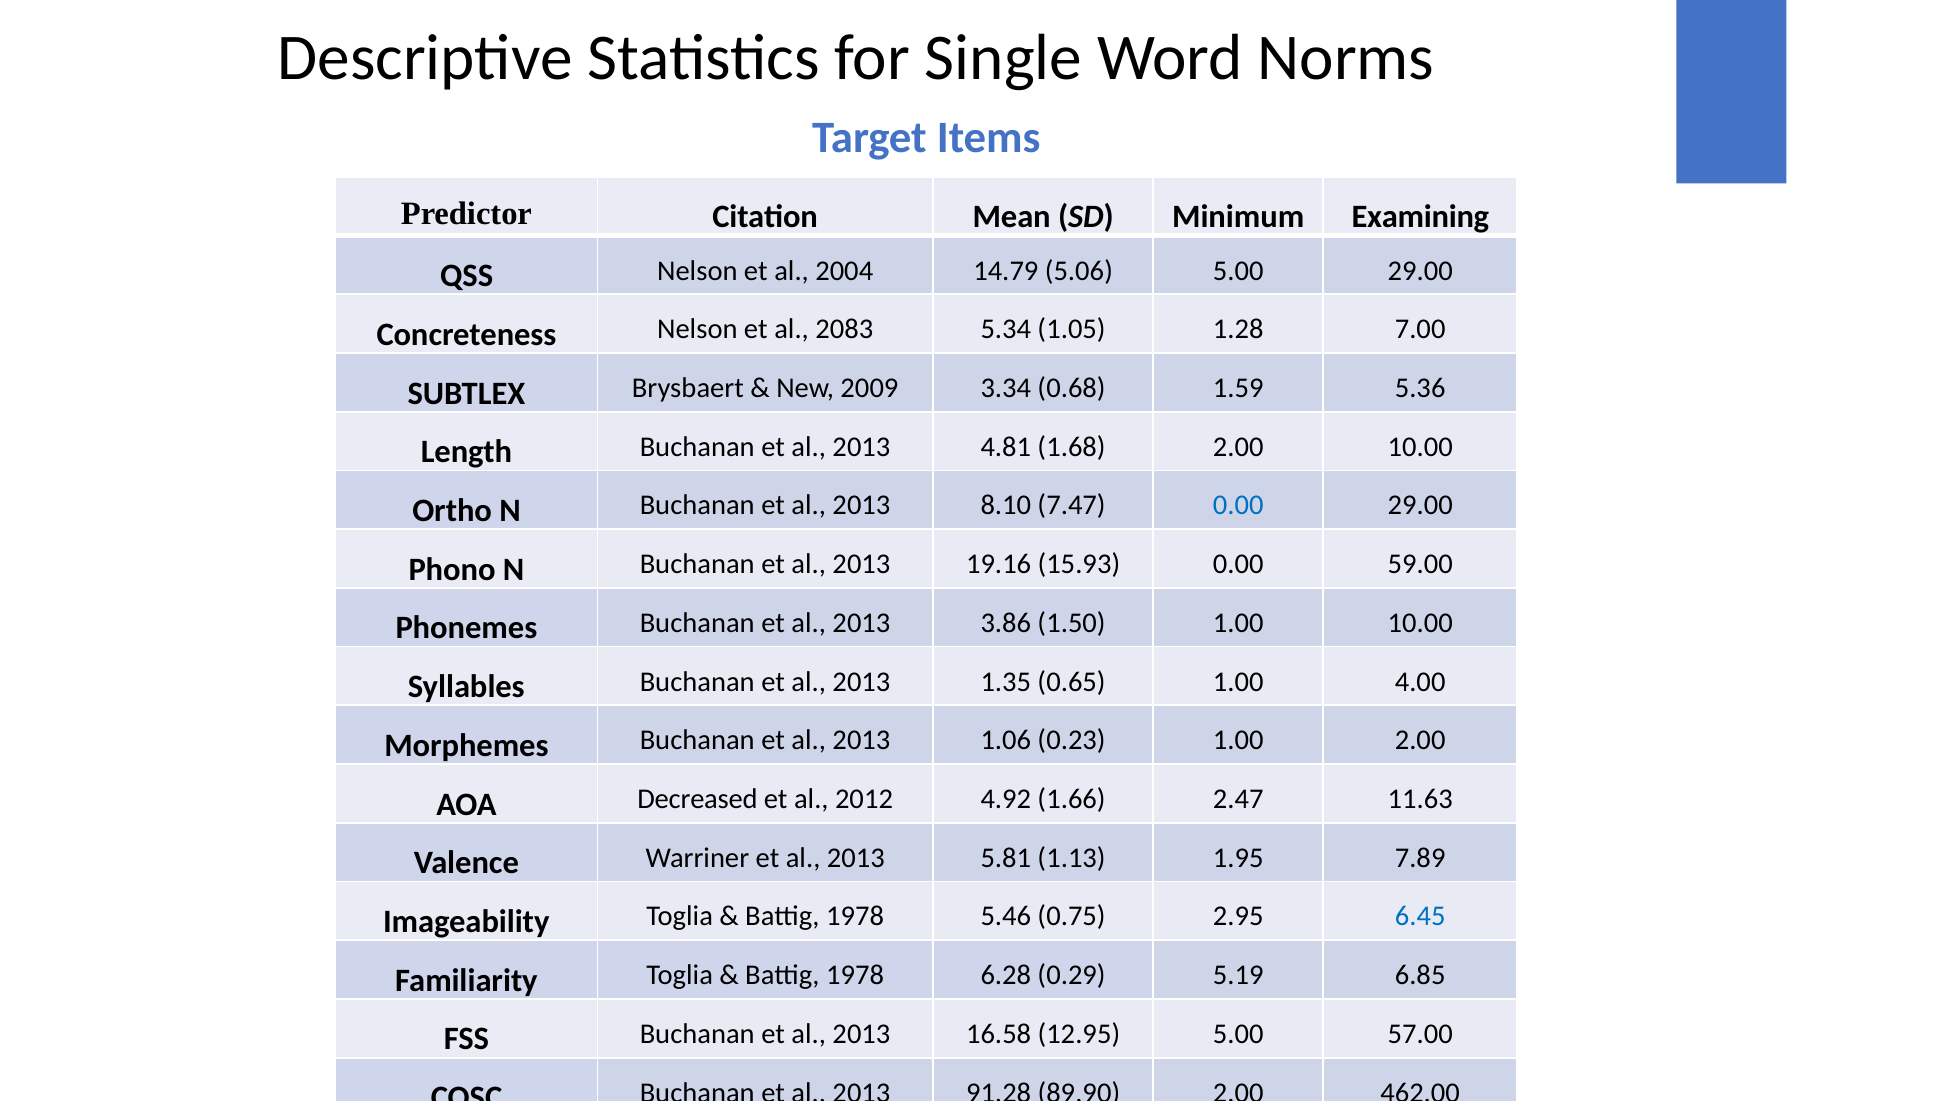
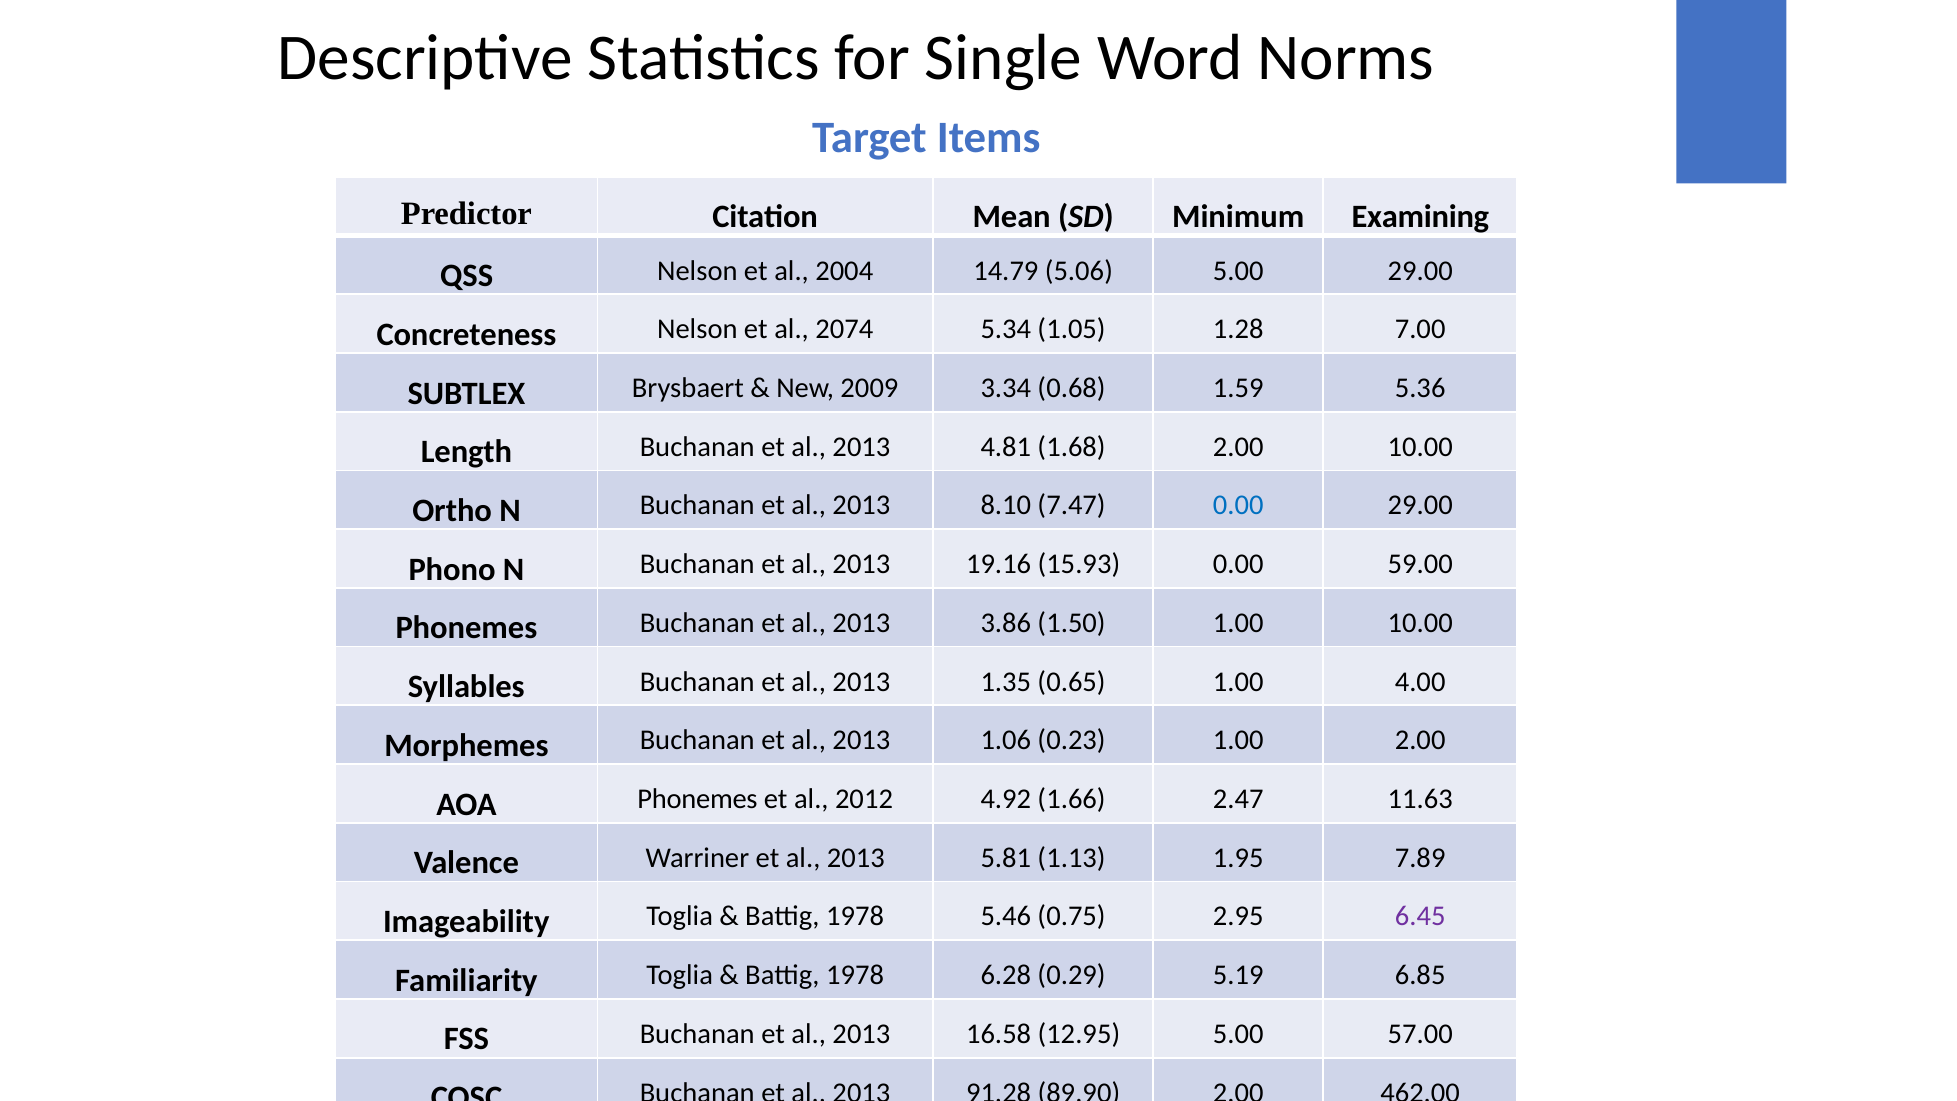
2083: 2083 -> 2074 (844, 329)
AOA Decreased: Decreased -> Phonemes (698, 799)
6.45 colour: blue -> purple (1420, 916)
